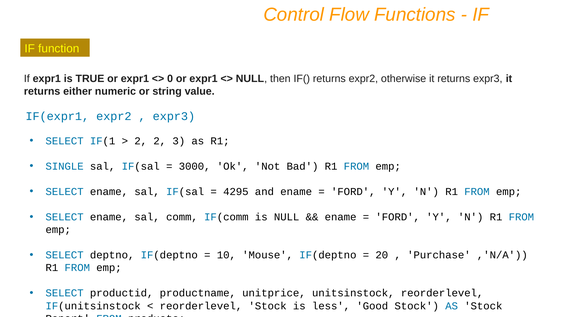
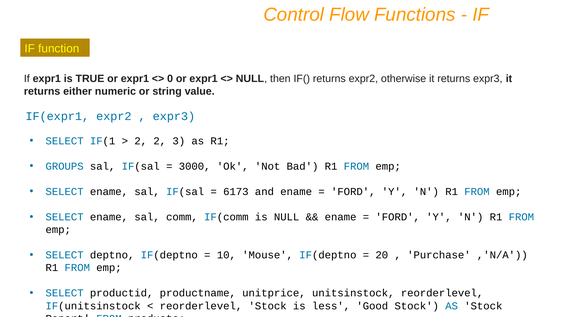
SINGLE: SINGLE -> GROUPS (65, 167)
4295: 4295 -> 6173 (236, 192)
